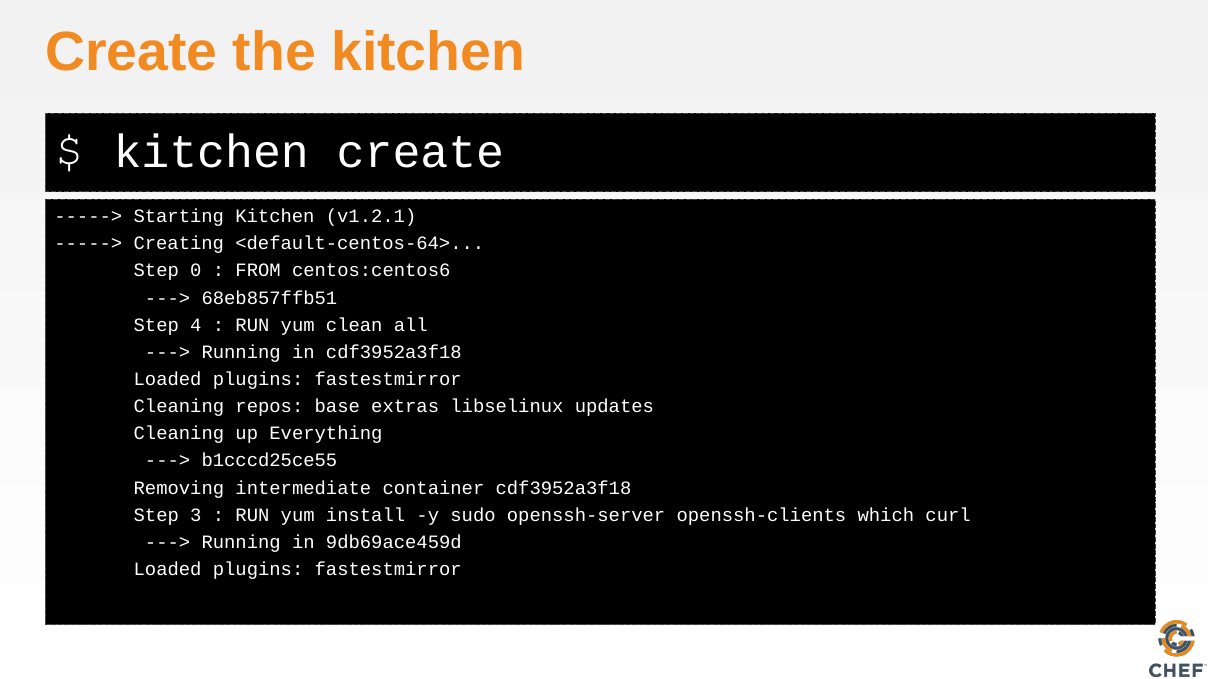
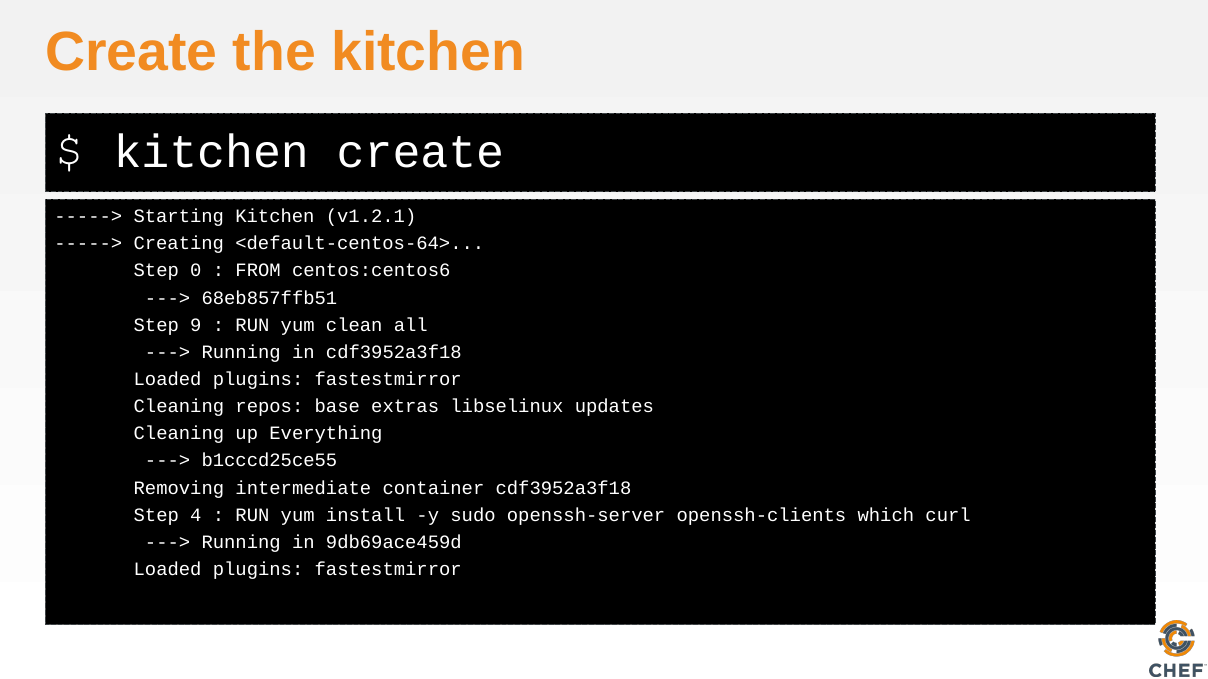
4: 4 -> 9 (196, 325)
3: 3 -> 4 (196, 515)
